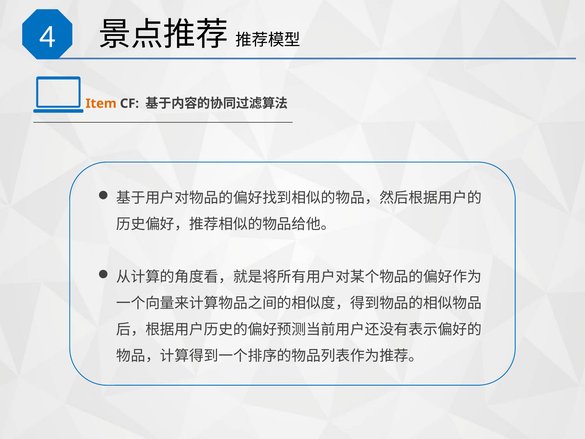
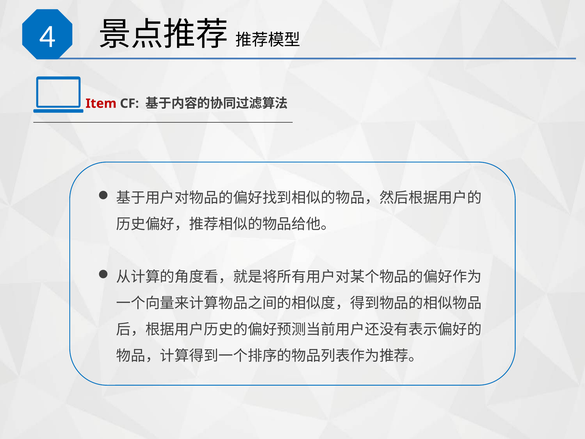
Item colour: orange -> red (101, 103)
